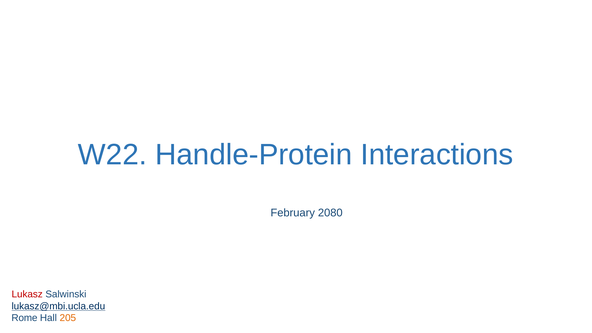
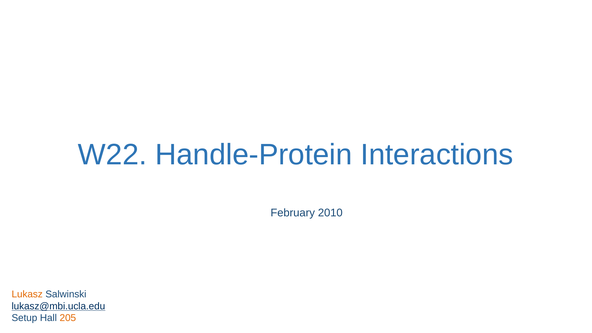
2080: 2080 -> 2010 (330, 213)
Lukasz colour: red -> orange (27, 294)
Rome: Rome -> Setup (24, 318)
